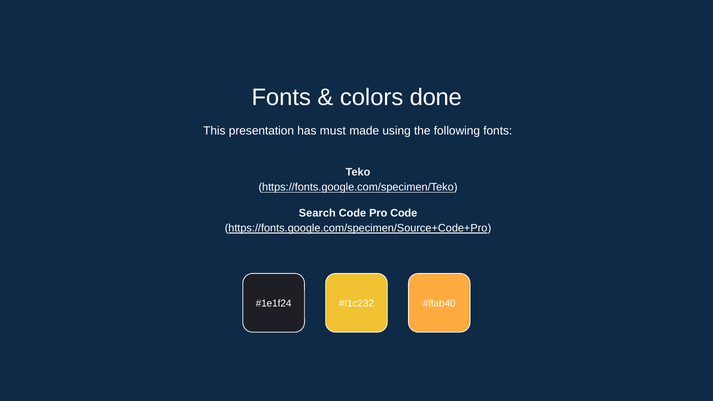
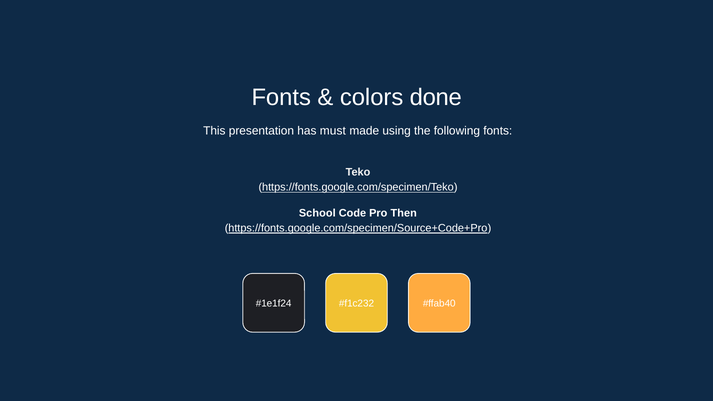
Search: Search -> School (317, 213)
Pro Code: Code -> Then (404, 213)
